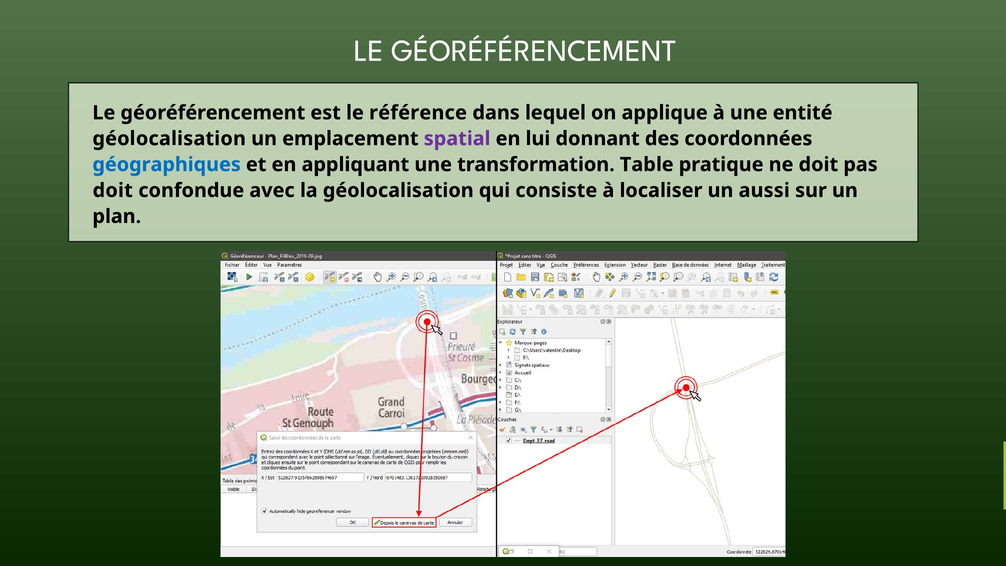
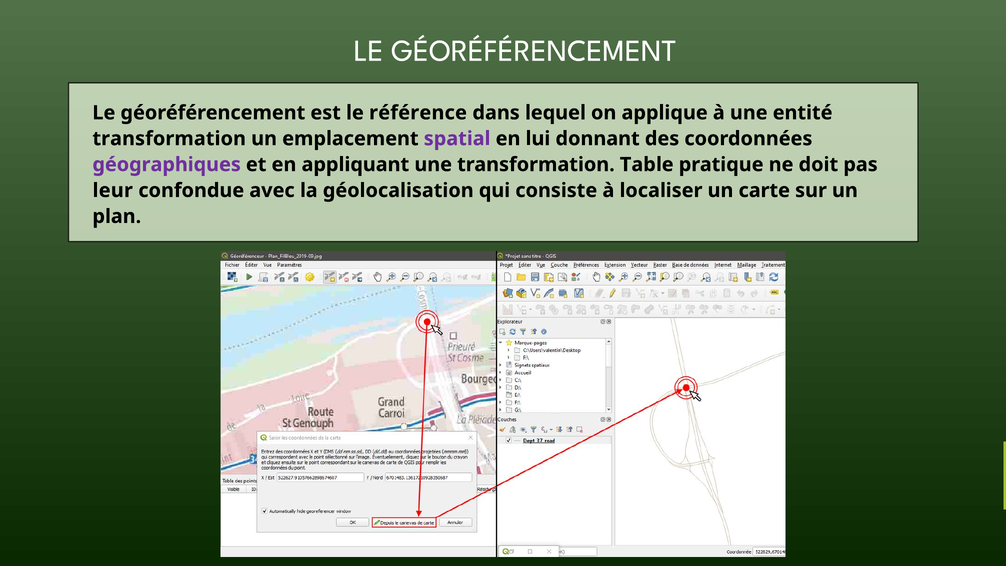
géolocalisation: géolocalisation -> transformation (169, 139)
géographiques colour: blue -> purple (167, 165)
doit: doit -> leur (113, 190)
aussi: aussi -> carte (764, 190)
